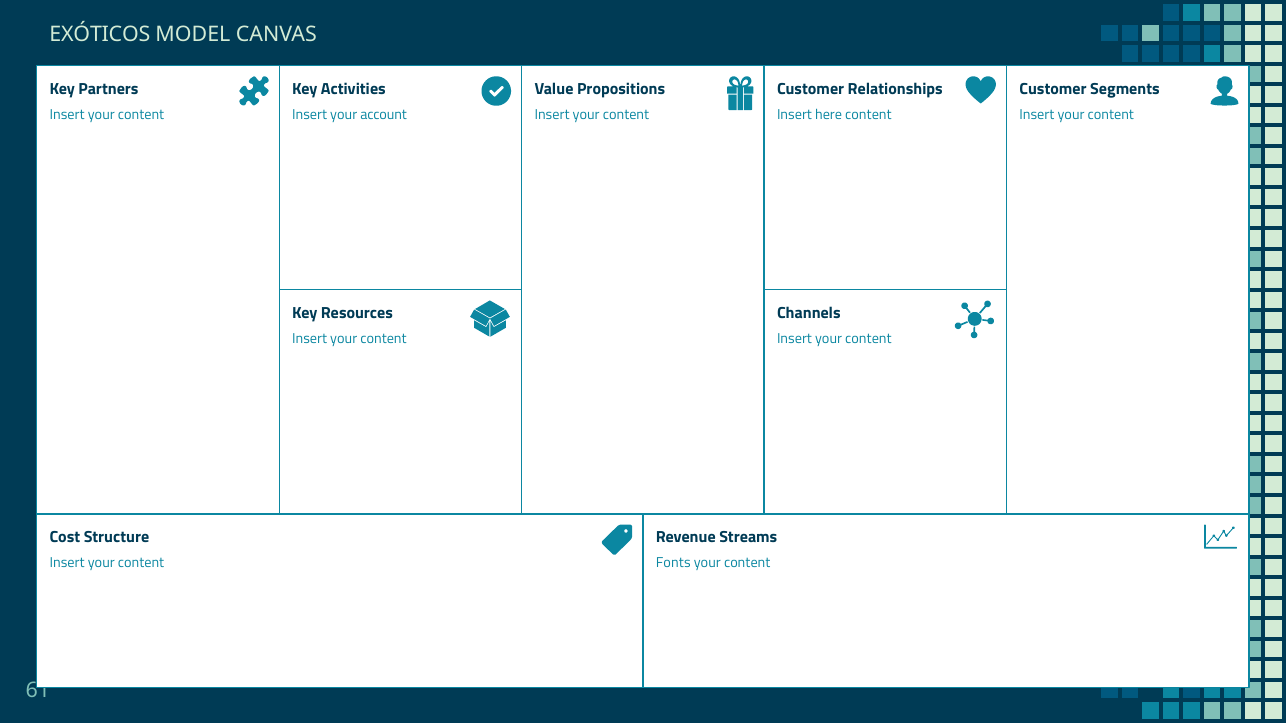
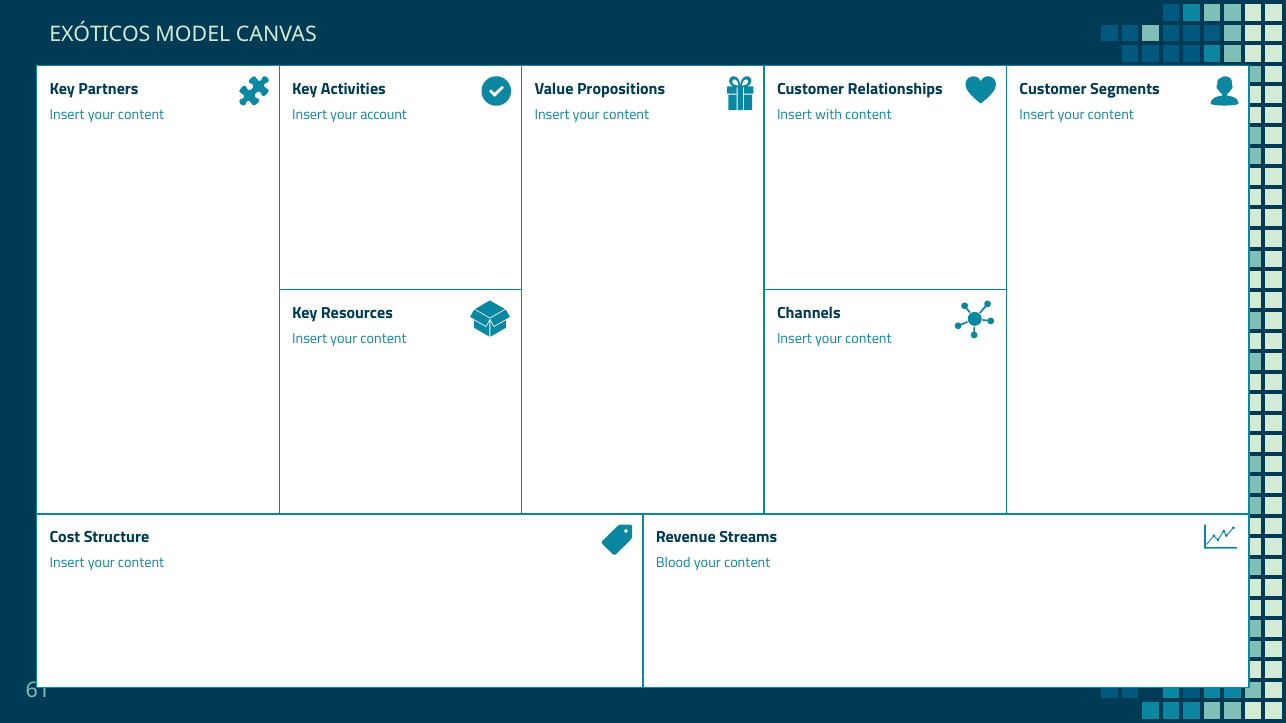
here: here -> with (829, 115)
Fonts: Fonts -> Blood (673, 563)
